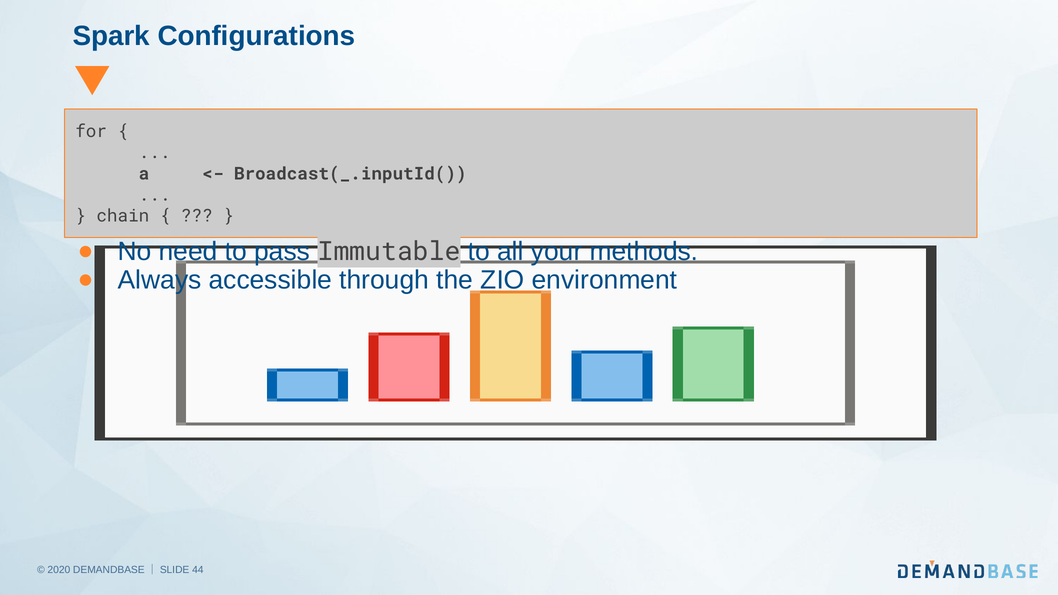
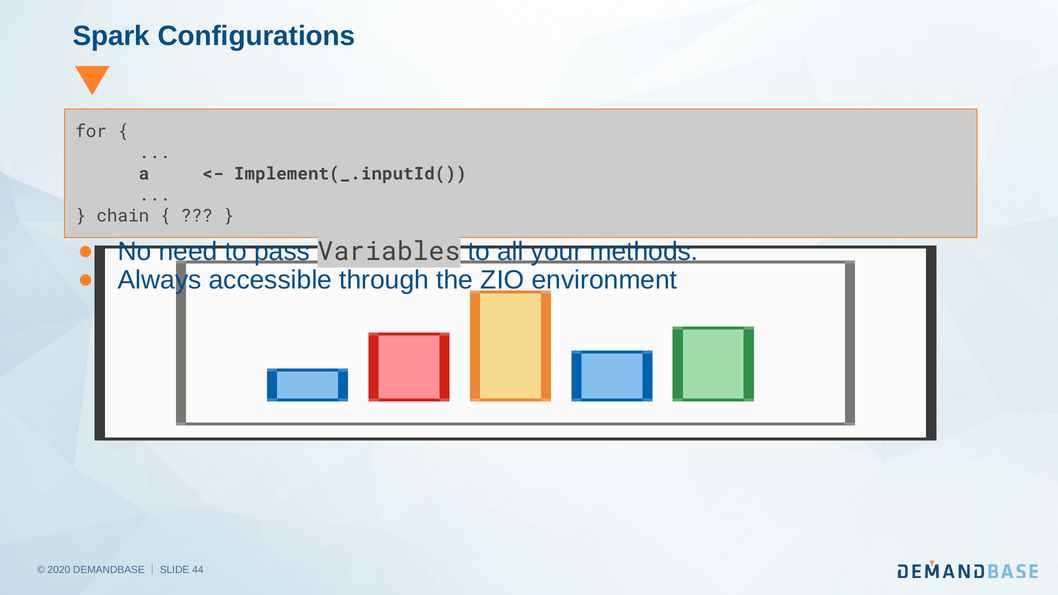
Broadcast(_.inputId(: Broadcast(_.inputId( -> Implement(_.inputId( (350, 174)
Immutable: Immutable -> Variables (389, 252)
